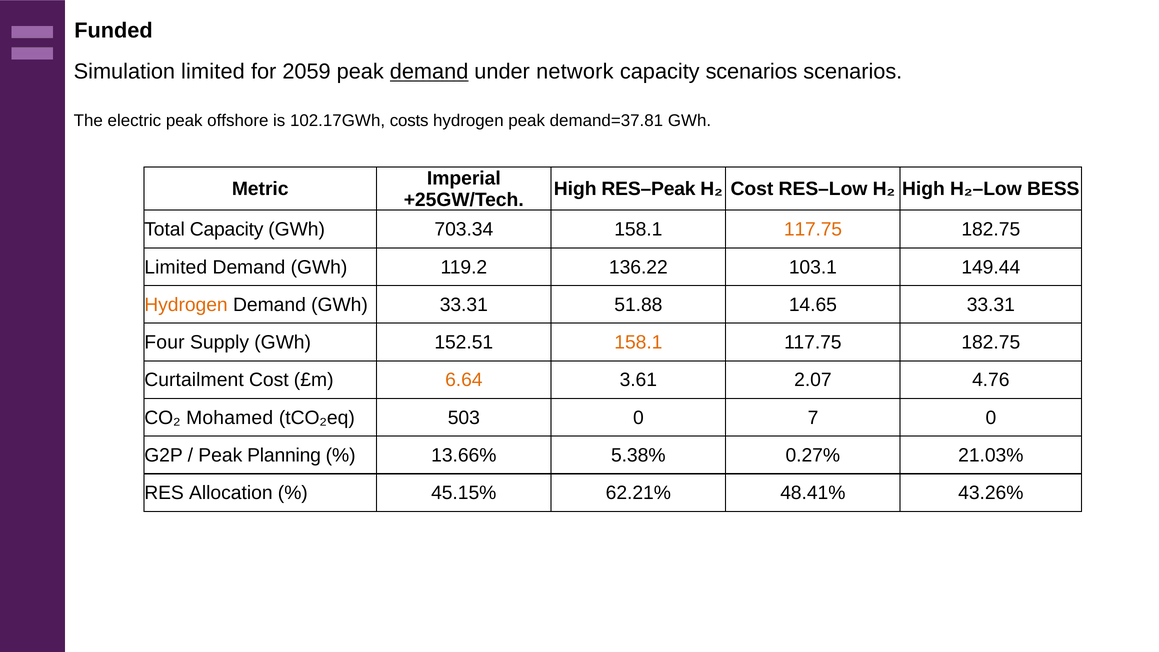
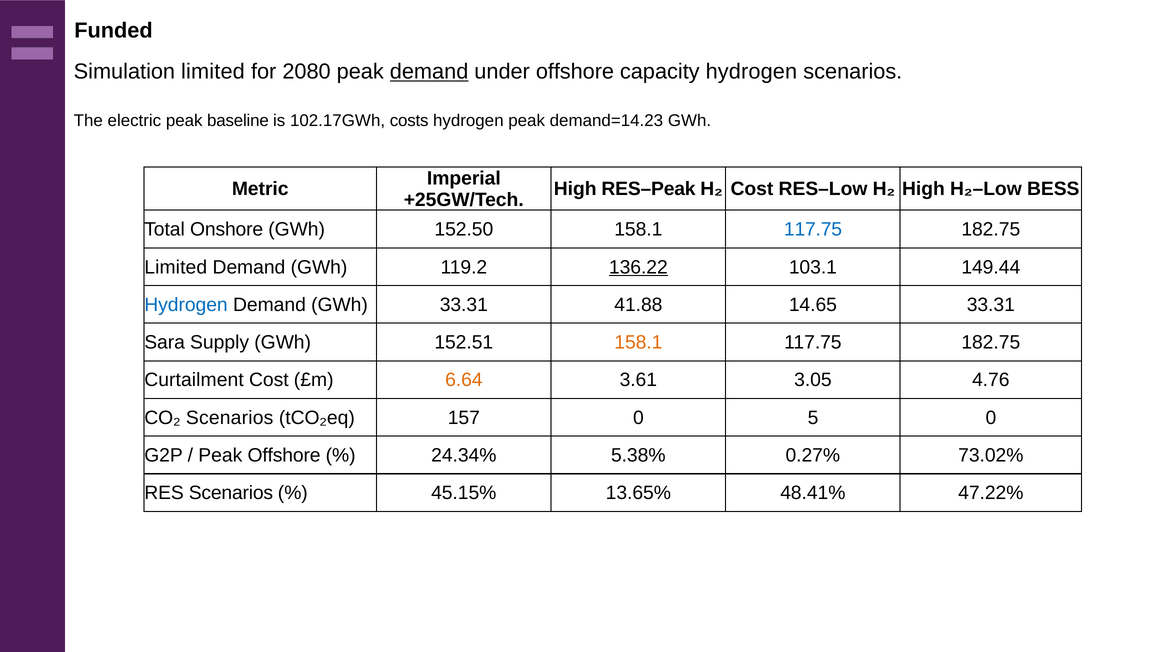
2059: 2059 -> 2080 (307, 72)
under network: network -> offshore (575, 72)
capacity scenarios: scenarios -> hydrogen (751, 72)
offshore: offshore -> baseline (238, 120)
demand=37.81: demand=37.81 -> demand=14.23 (606, 120)
Total Capacity: Capacity -> Onshore (227, 229)
703.34: 703.34 -> 152.50 (464, 229)
117.75 colour: orange -> blue (813, 229)
136.22 underline: none -> present (638, 267)
Hydrogen colour: orange -> blue (186, 305)
51.88: 51.88 -> 41.88 (638, 305)
Four: Four -> Sara (165, 342)
2.07: 2.07 -> 3.05 (813, 380)
CO₂ Mohamed: Mohamed -> Scenarios (230, 418)
503: 503 -> 157 (464, 418)
7: 7 -> 5 (813, 418)
Peak Planning: Planning -> Offshore (284, 455)
13.66%: 13.66% -> 24.34% (464, 455)
21.03%: 21.03% -> 73.02% (991, 455)
RES Allocation: Allocation -> Scenarios (231, 493)
62.21%: 62.21% -> 13.65% (638, 493)
43.26%: 43.26% -> 47.22% (991, 493)
